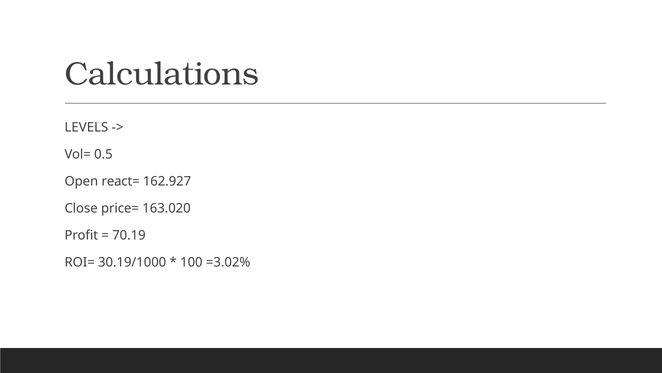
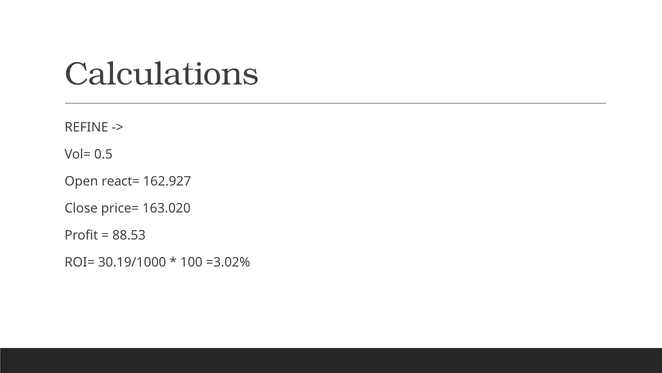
LEVELS: LEVELS -> REFINE (86, 127)
70.19: 70.19 -> 88.53 (129, 235)
